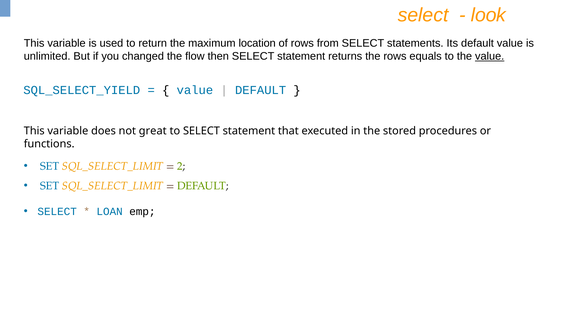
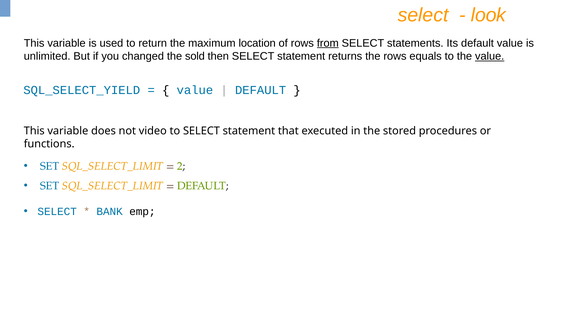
from underline: none -> present (328, 43)
flow: flow -> sold (195, 56)
great: great -> video (153, 131)
LOAN: LOAN -> BANK (110, 212)
